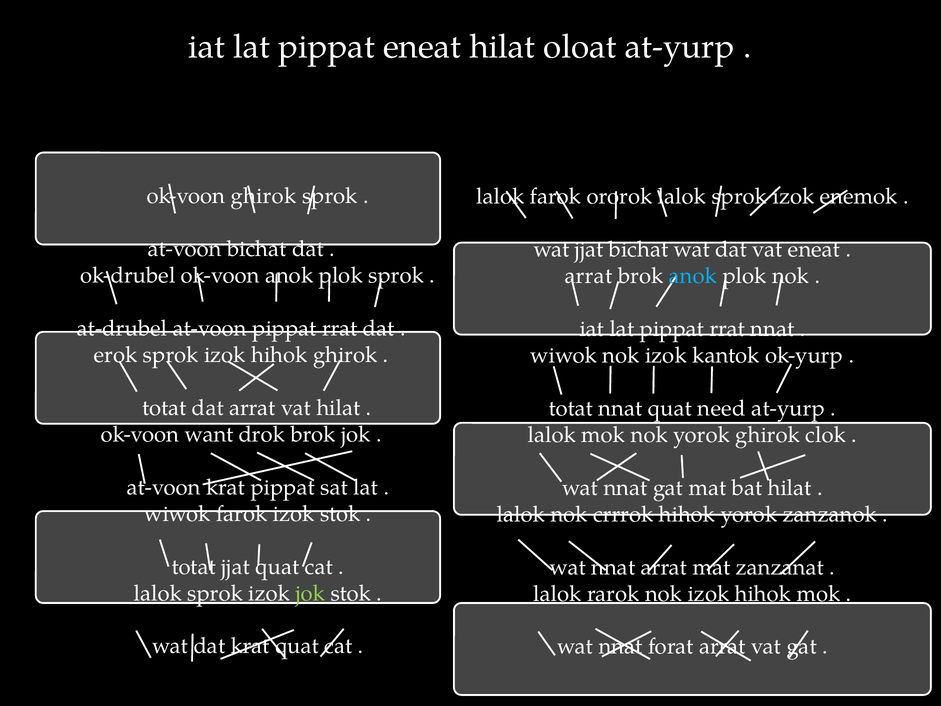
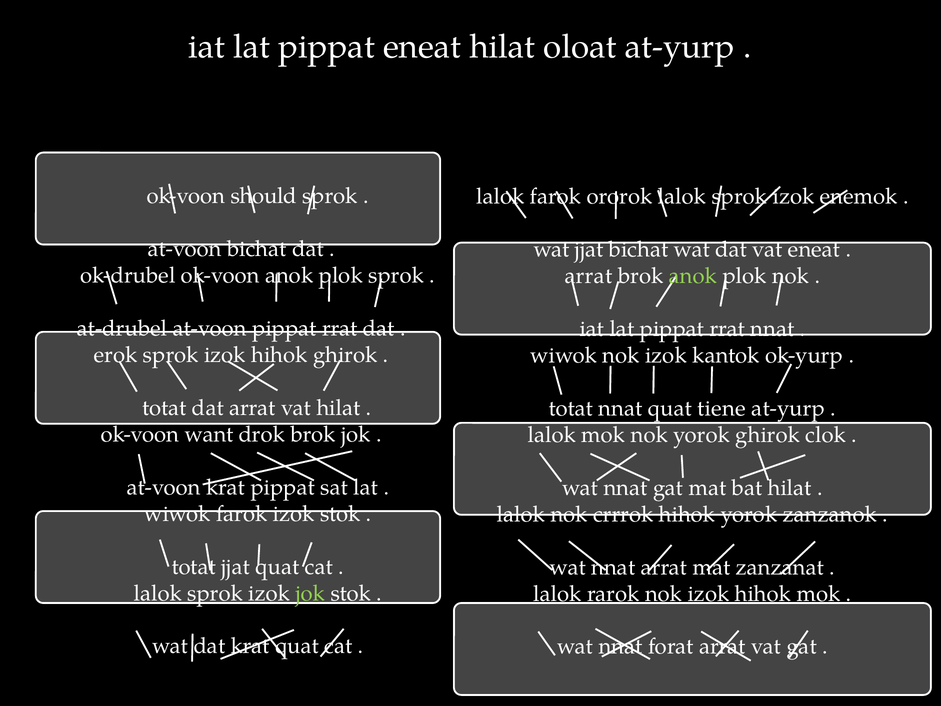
ok-voon ghirok: ghirok -> should (264, 196)
anok colour: light blue -> light green (693, 276)
need: need -> tiene (722, 408)
